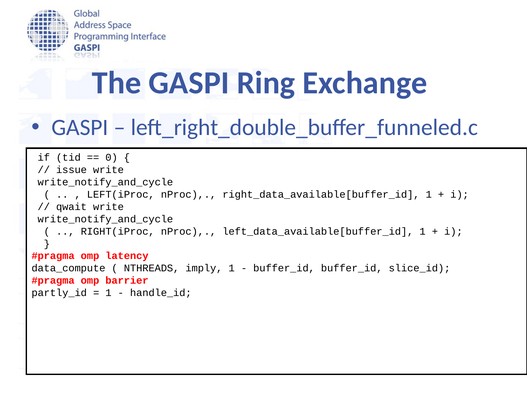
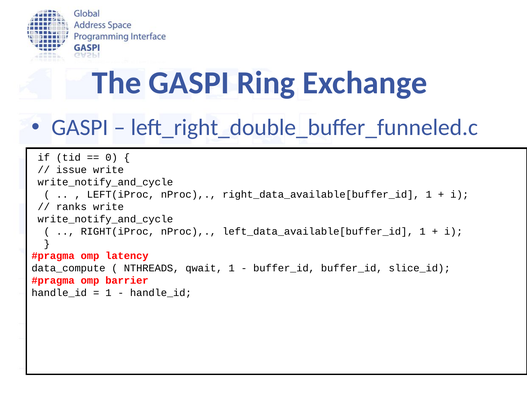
qwait: qwait -> ranks (71, 207)
imply: imply -> qwait (204, 268)
partly_id: partly_id -> handle_id (59, 293)
